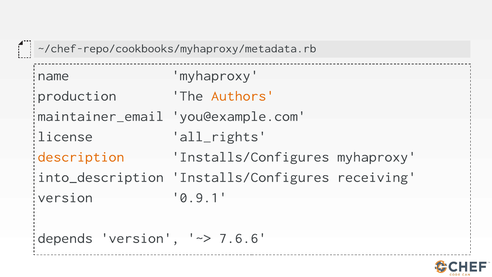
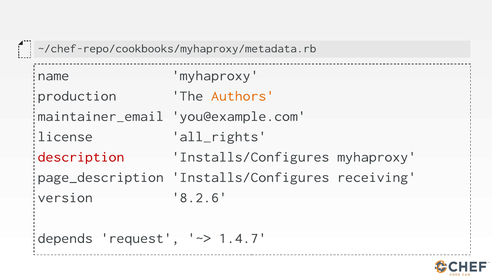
description colour: orange -> red (81, 157)
into_description: into_description -> page_description (101, 177)
0.9.1: 0.9.1 -> 8.2.6 (199, 197)
depends version: version -> request (140, 238)
7.6.6: 7.6.6 -> 1.4.7 (243, 238)
